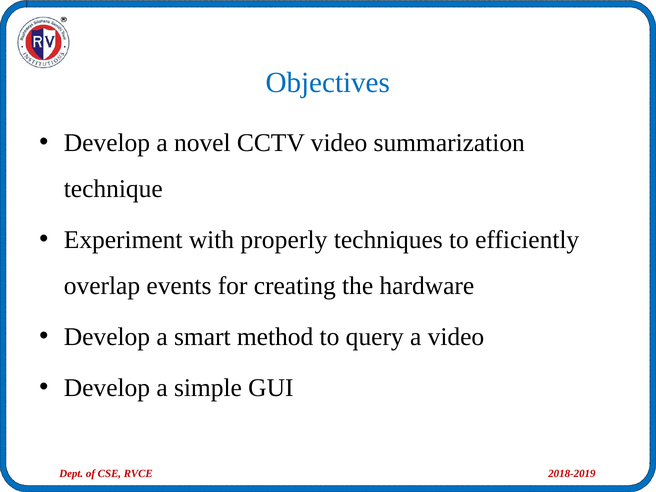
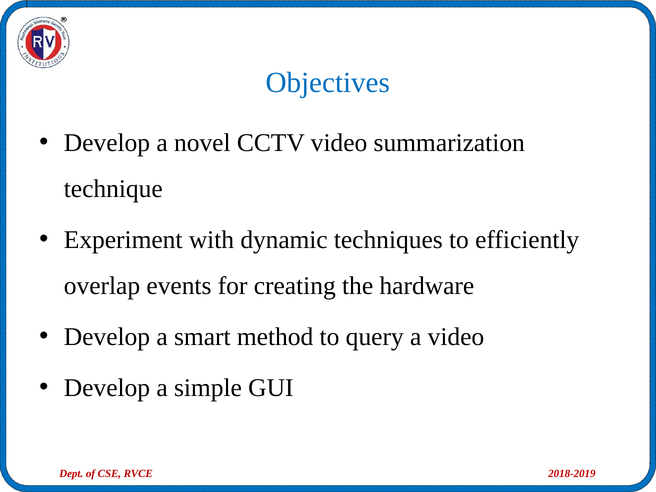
properly: properly -> dynamic (284, 240)
